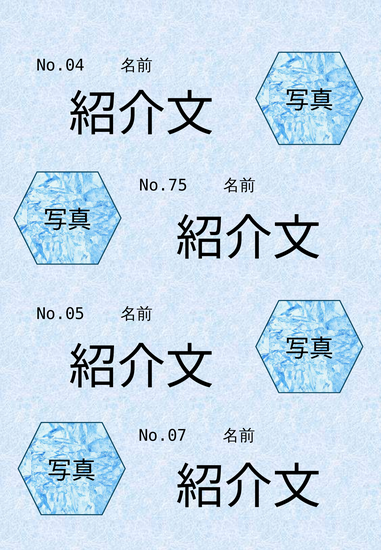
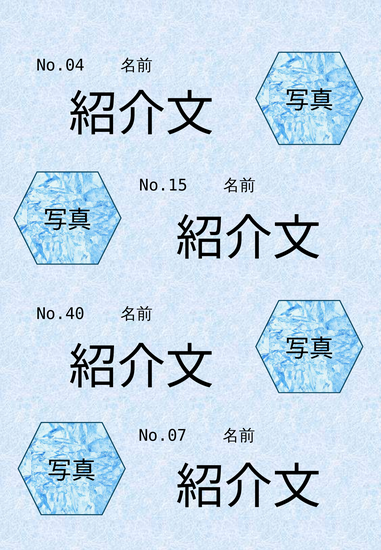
No.75: No.75 -> No.15 (163, 185)
No.05: No.05 -> No.40 (60, 314)
